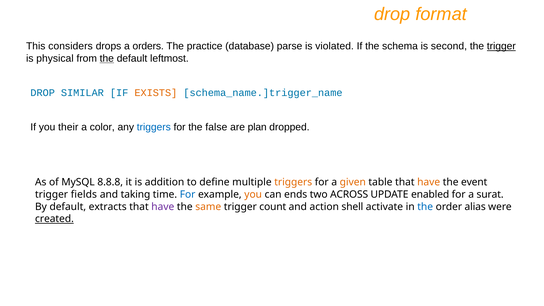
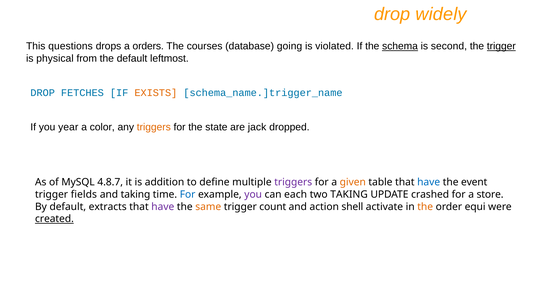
format: format -> widely (441, 14)
considers: considers -> questions (71, 46)
practice: practice -> courses (205, 46)
parse: parse -> going (290, 46)
schema underline: none -> present (400, 46)
the underline: present -> none (107, 58)
SIMILAR: SIMILAR -> FETCHES (82, 93)
their: their -> year (68, 127)
triggers colour: blue -> orange (154, 127)
false: false -> state (216, 127)
plan: plan -> jack (257, 127)
8.8.8: 8.8.8 -> 4.8.7 (110, 182)
triggers colour: orange -> purple (293, 182)
have colour: orange -> blue (429, 182)
you colour: orange -> purple (253, 194)
ends: ends -> each (296, 194)
two ACROSS: ACROSS -> TAKING (349, 194)
enabled: enabled -> crashed (430, 194)
surat: surat -> store (490, 194)
the colour: blue -> orange (425, 207)
alias: alias -> equi (475, 207)
